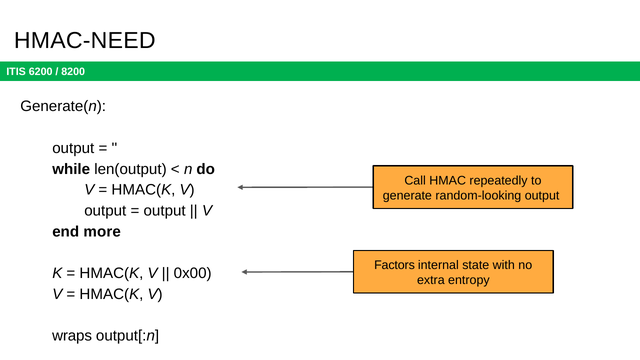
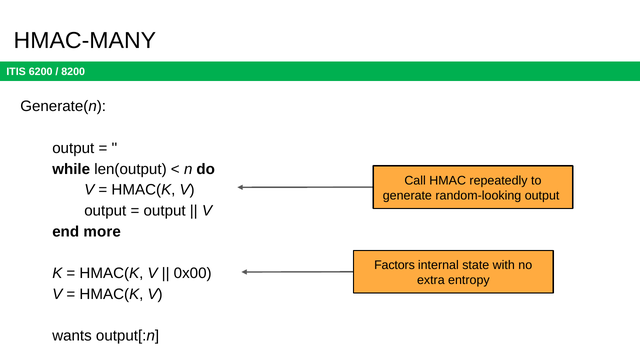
HMAC-NEED: HMAC-NEED -> HMAC-MANY (85, 41)
wraps: wraps -> wants (72, 336)
